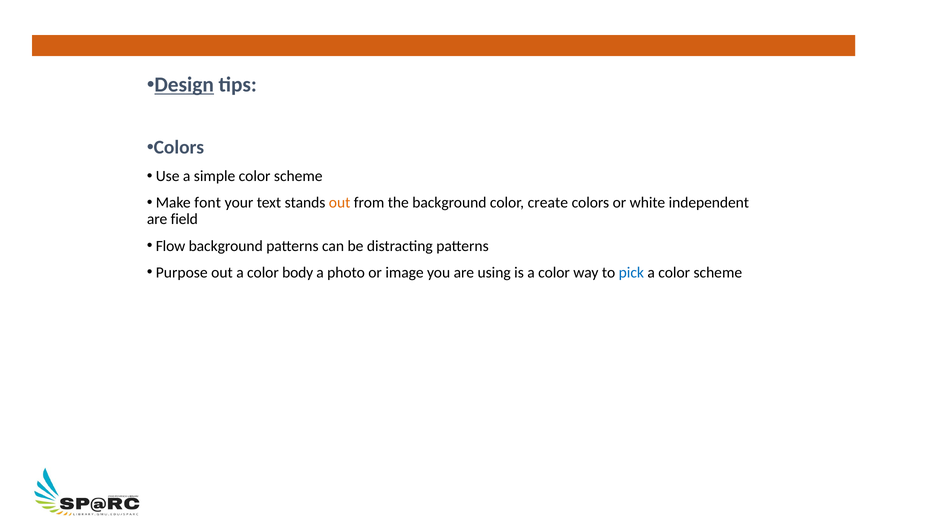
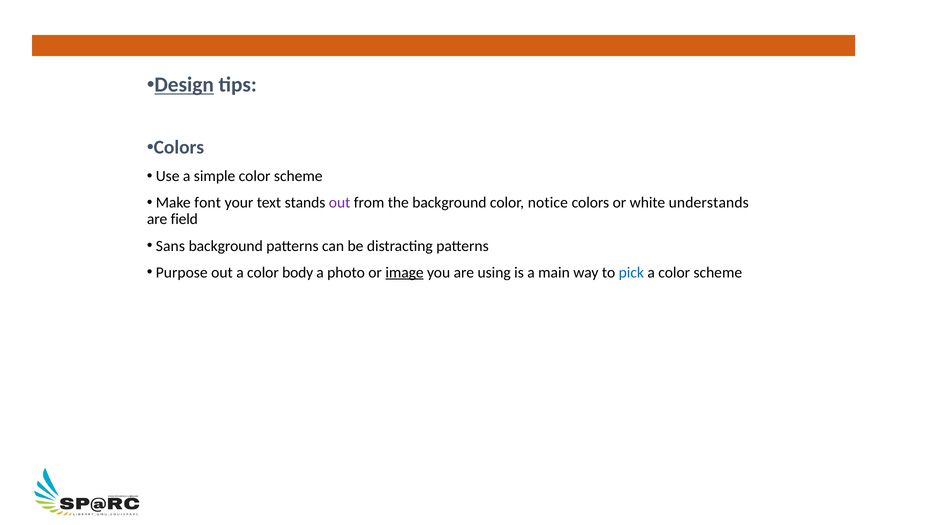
out colour: orange -> purple (340, 203)
create: create -> notice (548, 203)
independent: independent -> understands (709, 203)
Flow: Flow -> Sans (170, 246)
image underline: none -> present (405, 272)
is a color: color -> main (554, 272)
